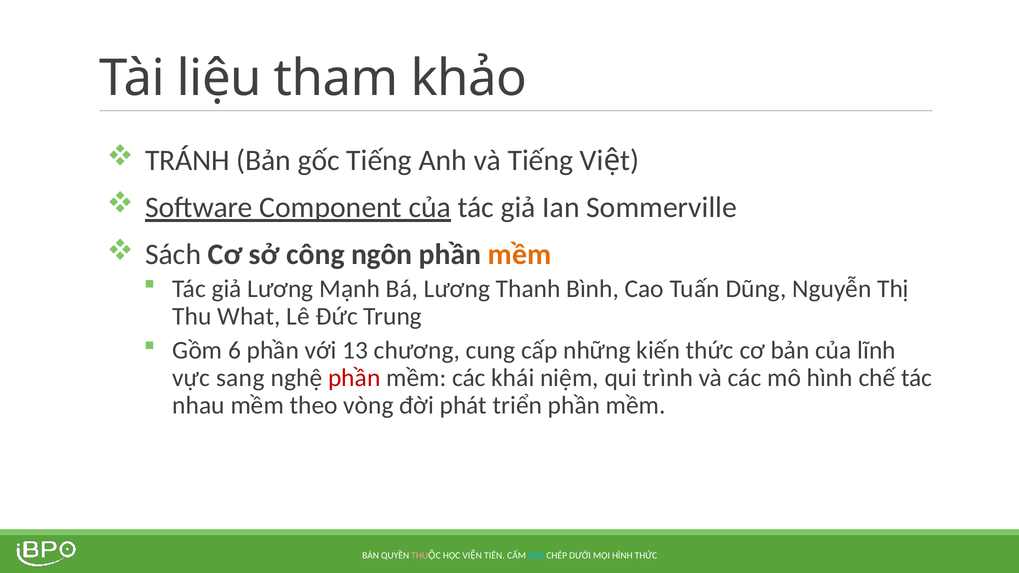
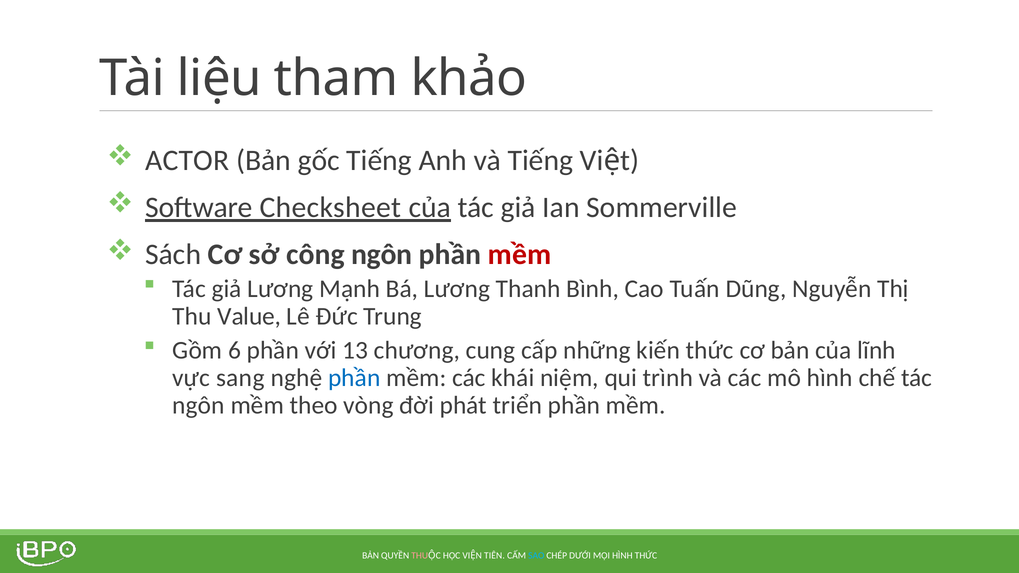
TRÁNH: TRÁNH -> ACTOR (187, 160)
Component: Component -> Checksheet (330, 208)
mềm colour: orange -> red (520, 255)
What: What -> Value (249, 316)
phần colour: red -> blue (354, 378)
nhau: nhau -> ngôn (199, 405)
